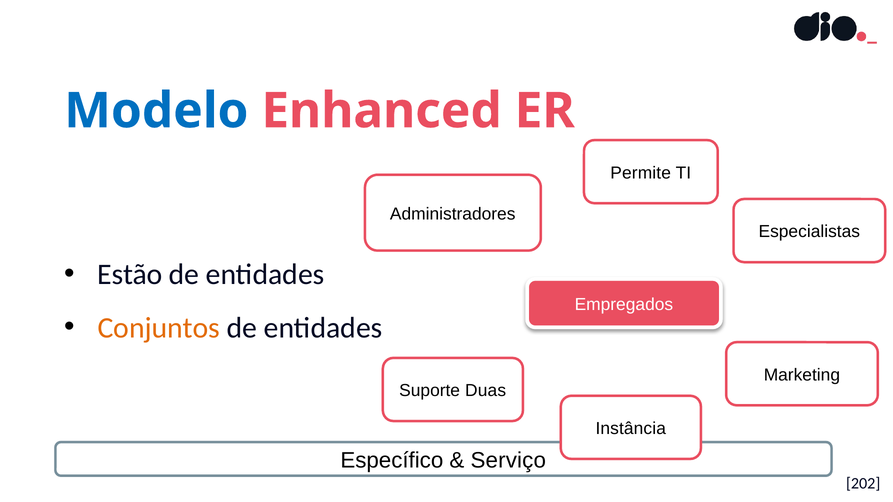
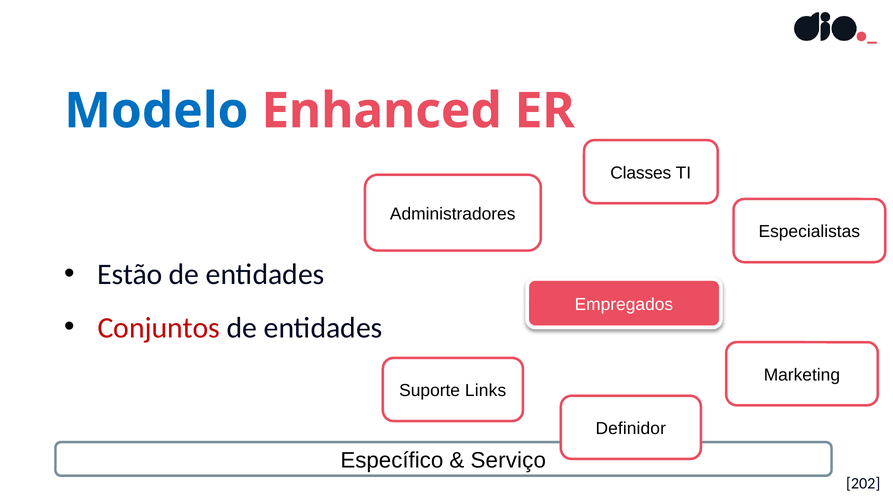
Permite: Permite -> Classes (641, 173)
Conjuntos colour: orange -> red (159, 328)
Duas: Duas -> Links (486, 391)
Instância: Instância -> Definidor (631, 429)
